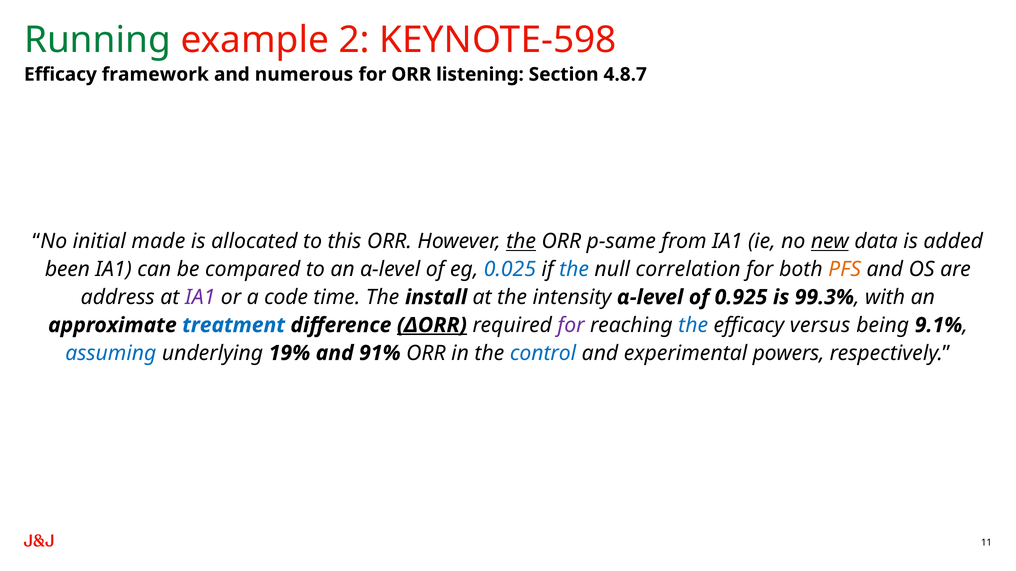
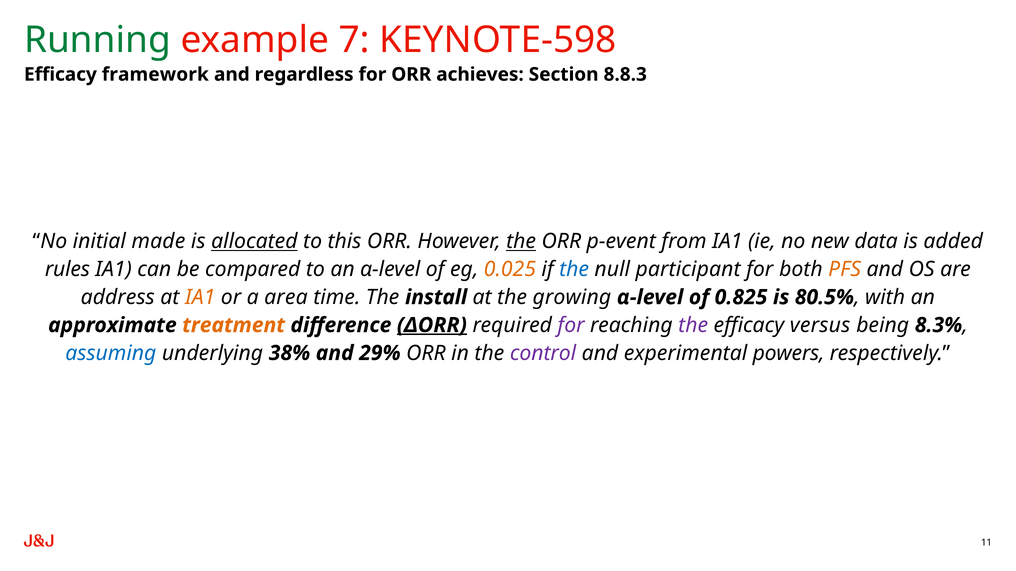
2: 2 -> 7 (354, 40)
numerous: numerous -> regardless (304, 75)
listening: listening -> achieves (480, 75)
4.8.7: 4.8.7 -> 8.8.3 (625, 75)
allocated underline: none -> present (254, 242)
p-same: p-same -> p-event (621, 242)
new underline: present -> none (830, 242)
been: been -> rules (67, 270)
0.025 colour: blue -> orange (510, 270)
correlation: correlation -> participant (688, 270)
IA1 colour: purple -> orange (200, 298)
code: code -> area (286, 298)
intensity: intensity -> growing (572, 298)
0.925: 0.925 -> 0.825 (741, 298)
99.3%: 99.3% -> 80.5% (824, 298)
treatment colour: blue -> orange (234, 325)
the colour: blue -> purple (693, 325)
9.1%: 9.1% -> 8.3% (939, 325)
19%: 19% -> 38% (289, 353)
91%: 91% -> 29% (380, 353)
control colour: blue -> purple (543, 353)
